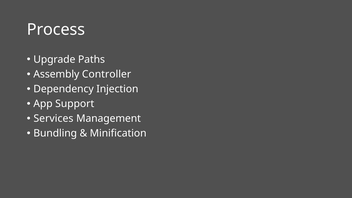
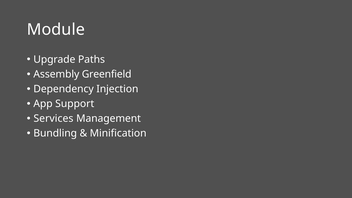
Process: Process -> Module (56, 30)
Controller: Controller -> Greenfield (107, 74)
